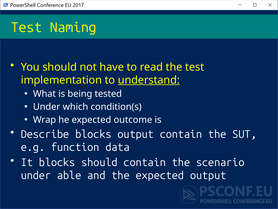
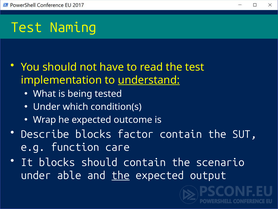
blocks output: output -> factor (136, 134)
data: data -> care (118, 147)
the underline: none -> present (121, 175)
